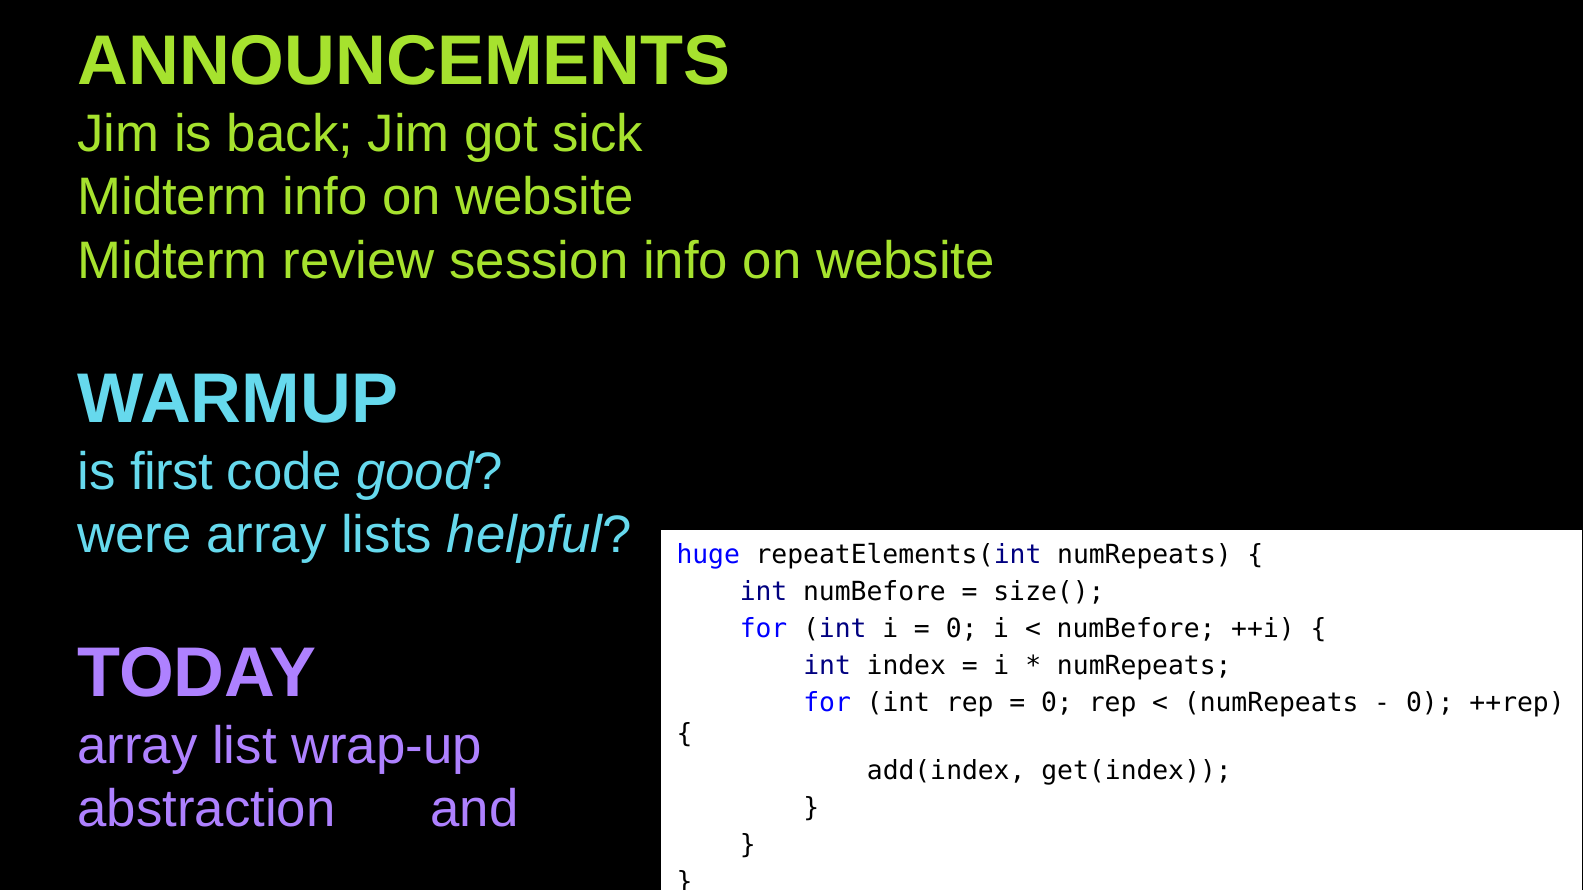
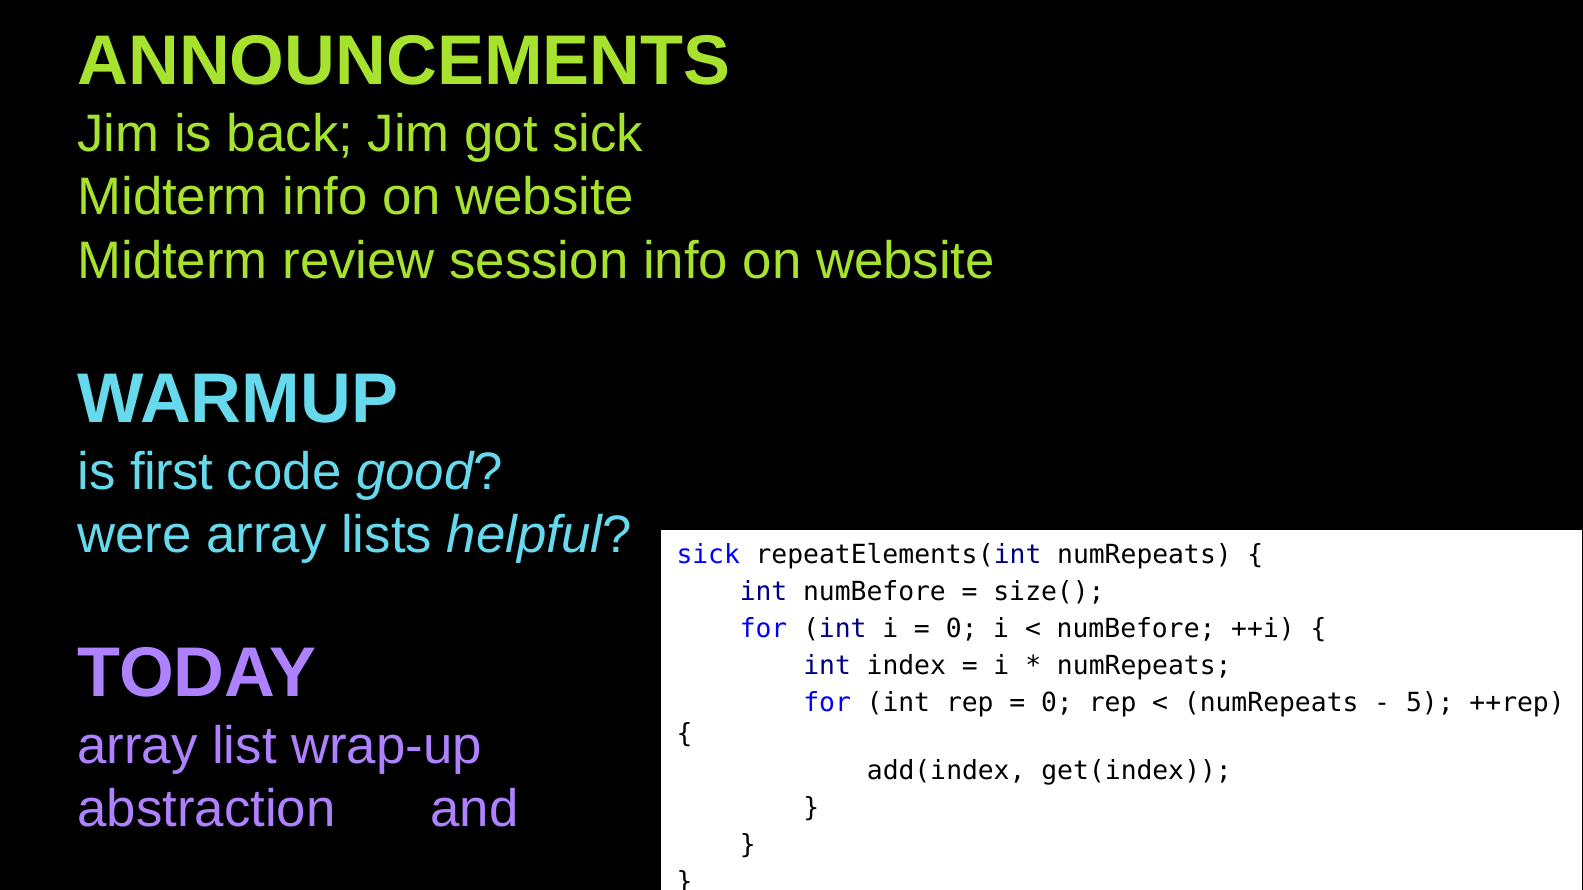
huge: huge -> sick (708, 555)
0: 0 -> 5 (1430, 703)
